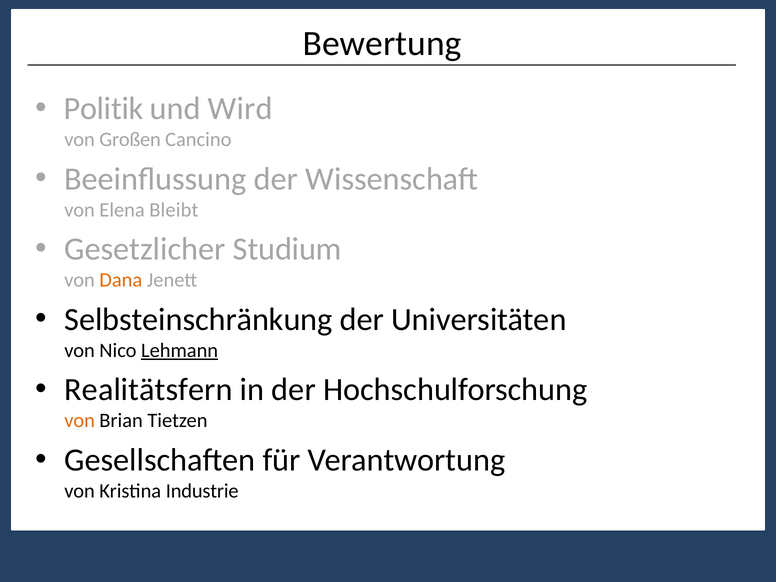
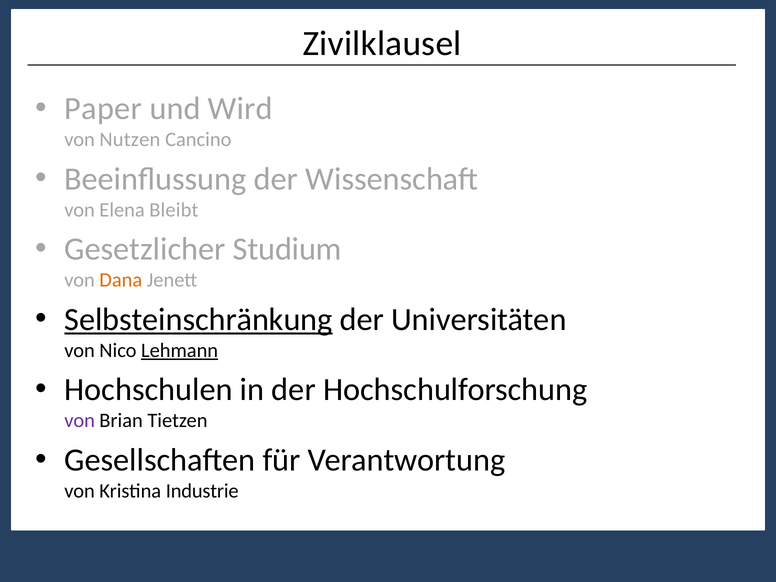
Bewertung: Bewertung -> Zivilklausel (382, 44)
Politik: Politik -> Paper (103, 109)
Großen: Großen -> Nutzen (130, 140)
Selbsteinschränkung underline: none -> present (198, 320)
Realitätsfern: Realitätsfern -> Hochschulen (148, 390)
von colour: orange -> purple (80, 421)
